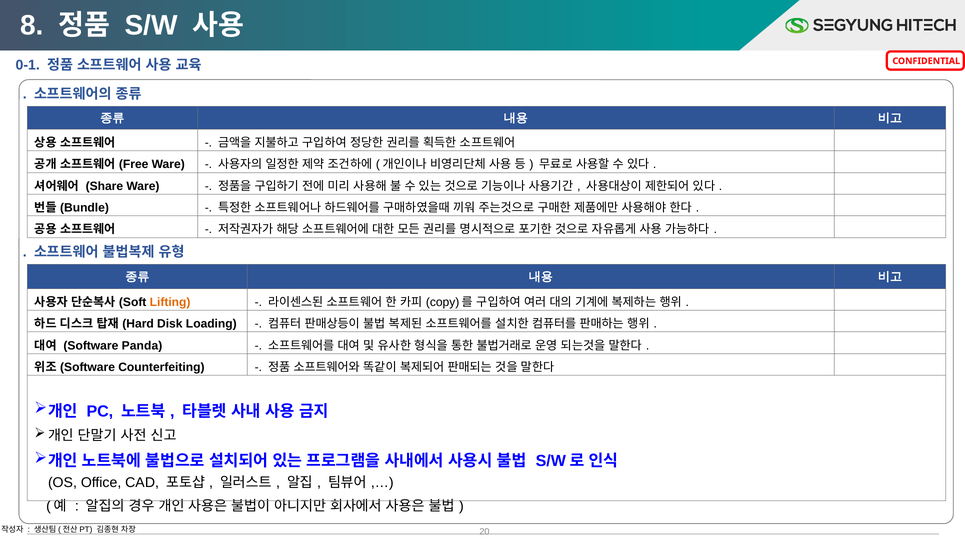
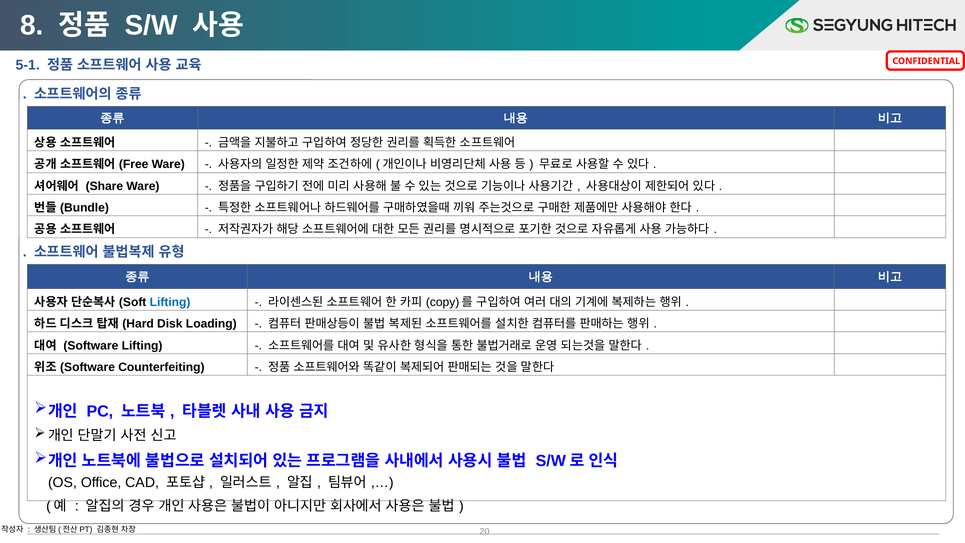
0-1: 0-1 -> 5-1 (28, 65)
Lifting colour: orange -> blue (170, 302)
Software Panda: Panda -> Lifting (142, 345)
